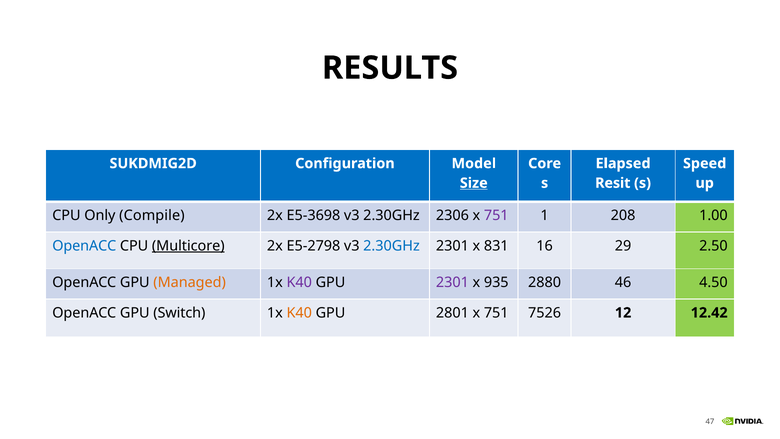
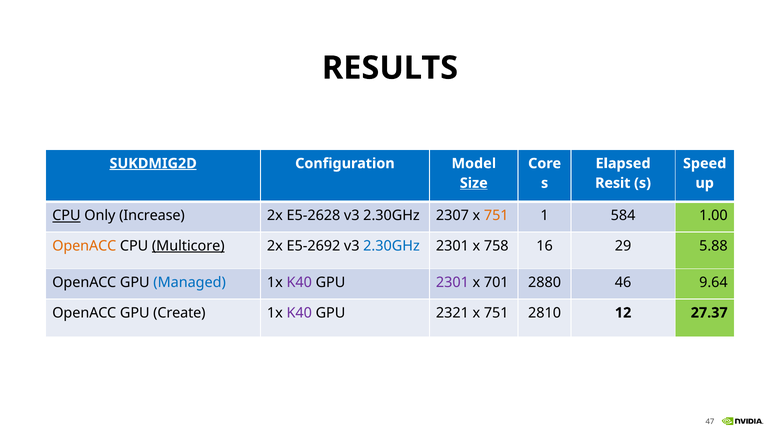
SUKDMIG2D underline: none -> present (153, 163)
CPU underline: none -> present (66, 216)
Compile: Compile -> Increase (152, 216)
E5-3698: E5-3698 -> E5-2628 (313, 216)
2306: 2306 -> 2307 (452, 216)
751 colour: purple -> orange (496, 216)
208: 208 -> 584 (623, 216)
OpenACC colour: blue -> orange (84, 246)
E5-2798: E5-2798 -> E5-2692 (313, 246)
831: 831 -> 758 (496, 246)
2.50: 2.50 -> 5.88 (713, 246)
Managed colour: orange -> blue (190, 282)
935: 935 -> 701 (496, 282)
4.50: 4.50 -> 9.64 (713, 282)
Switch: Switch -> Create (179, 313)
K40 colour: orange -> purple (299, 313)
2801: 2801 -> 2321 (452, 313)
7526: 7526 -> 2810 (545, 313)
12.42: 12.42 -> 27.37 (709, 313)
